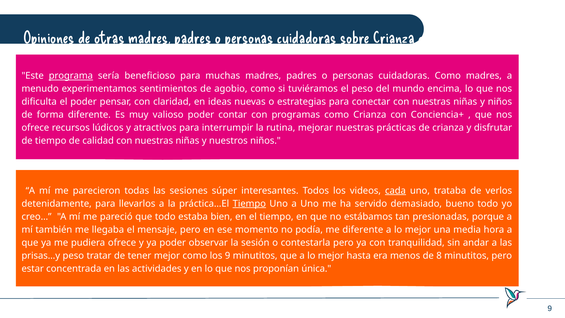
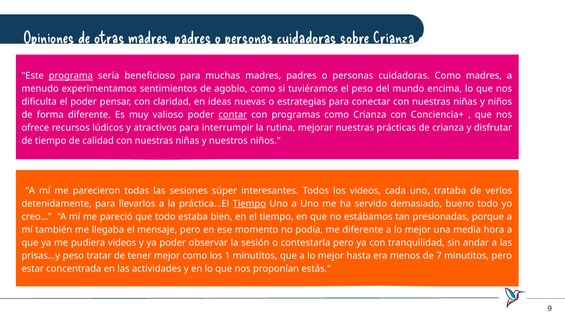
contar underline: none -> present (233, 115)
cada underline: present -> none (395, 191)
pudiera ofrece: ofrece -> videos (122, 243)
los 9: 9 -> 1 (228, 256)
8: 8 -> 7 (439, 256)
única: única -> estás (316, 269)
